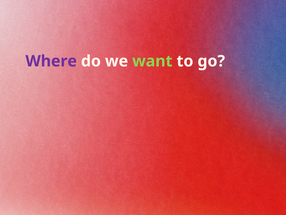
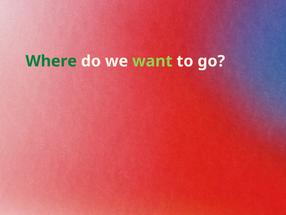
Where colour: purple -> green (51, 61)
